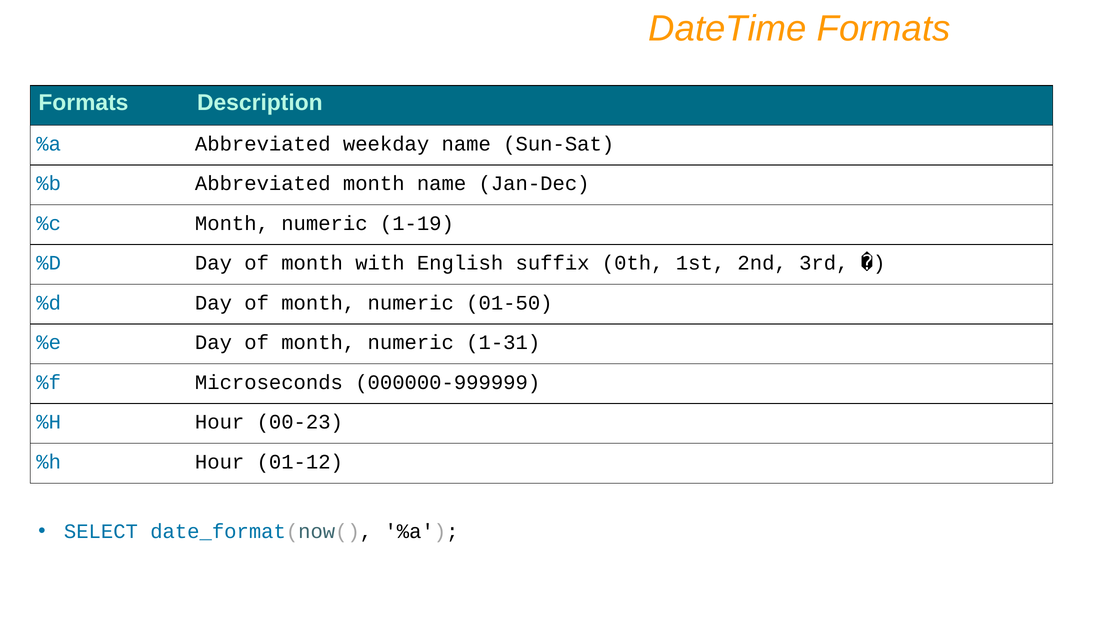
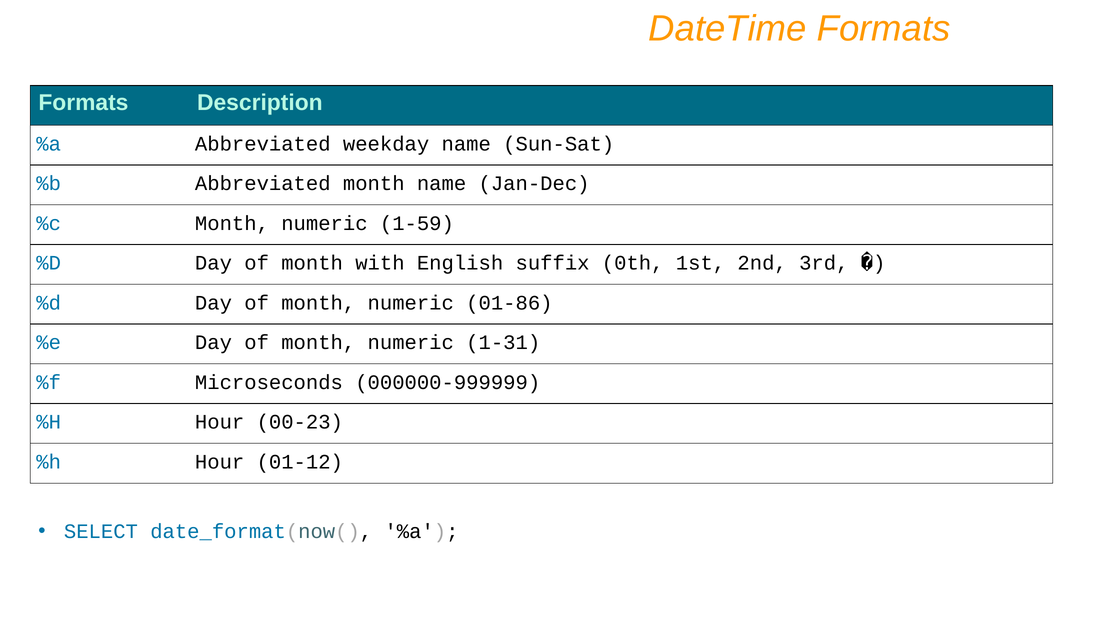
1-19: 1-19 -> 1-59 (417, 223)
01-50: 01-50 -> 01-86 (509, 303)
